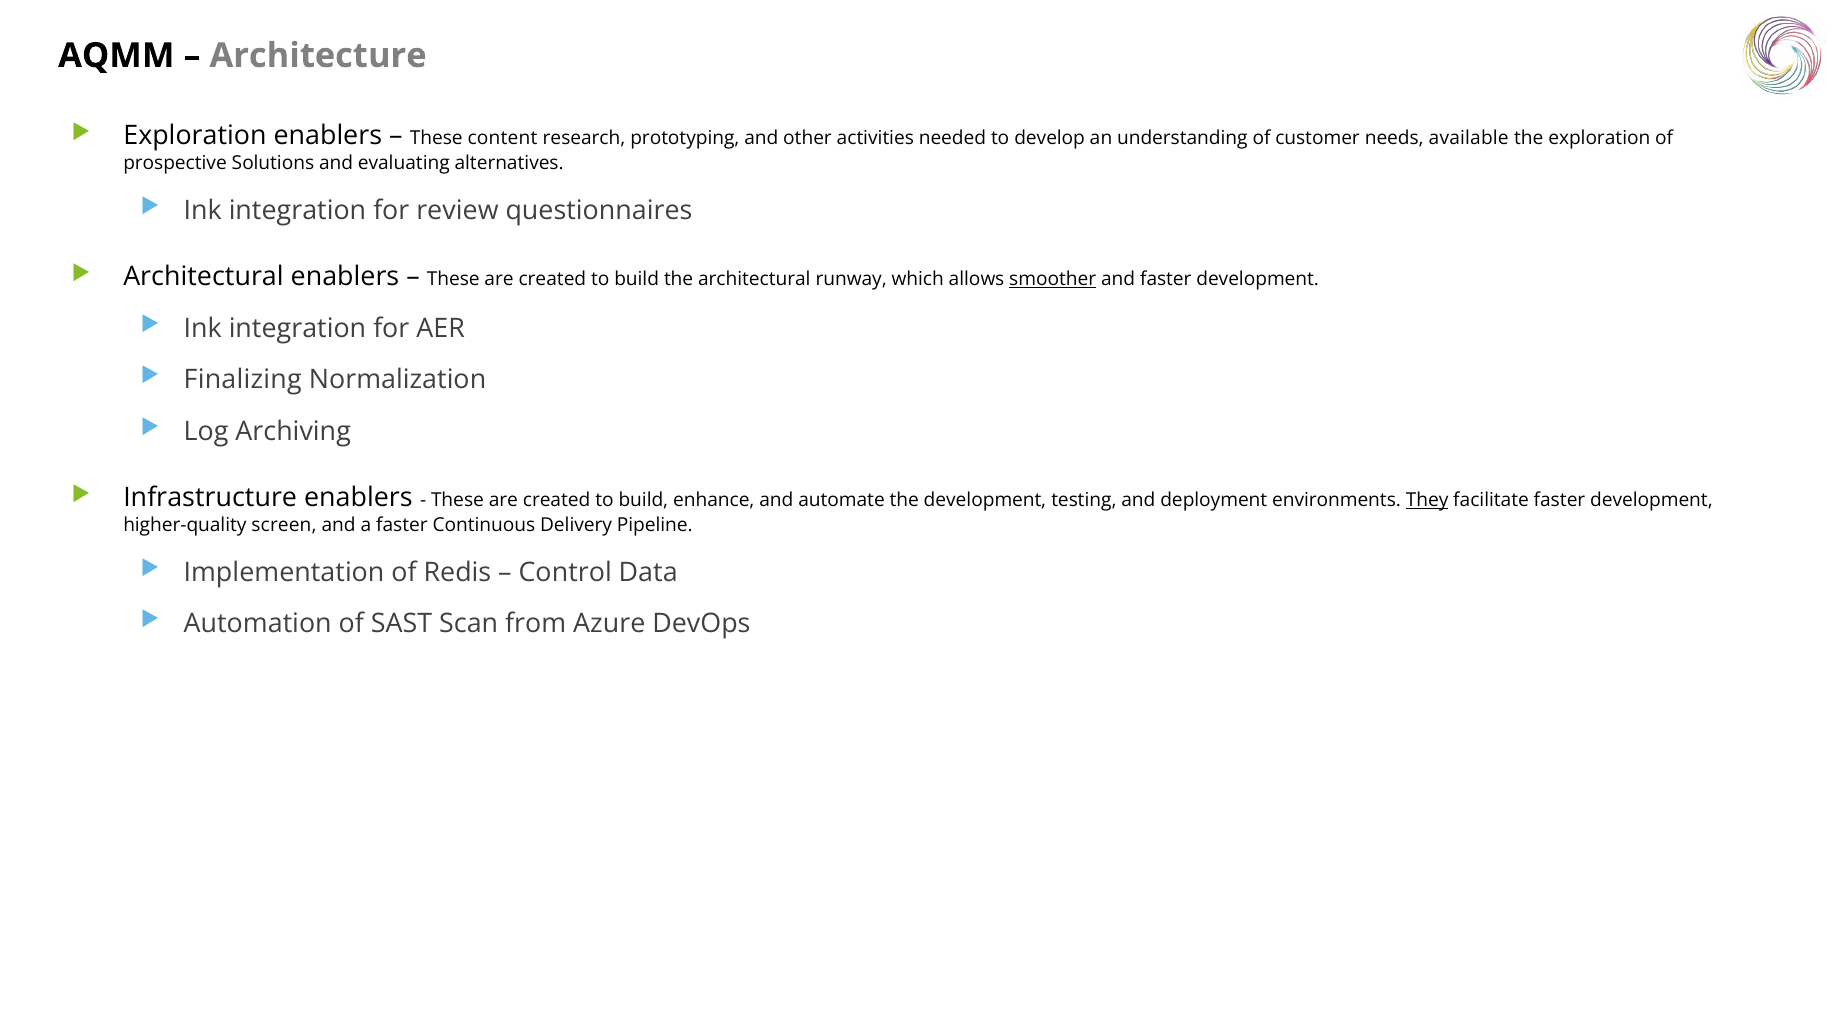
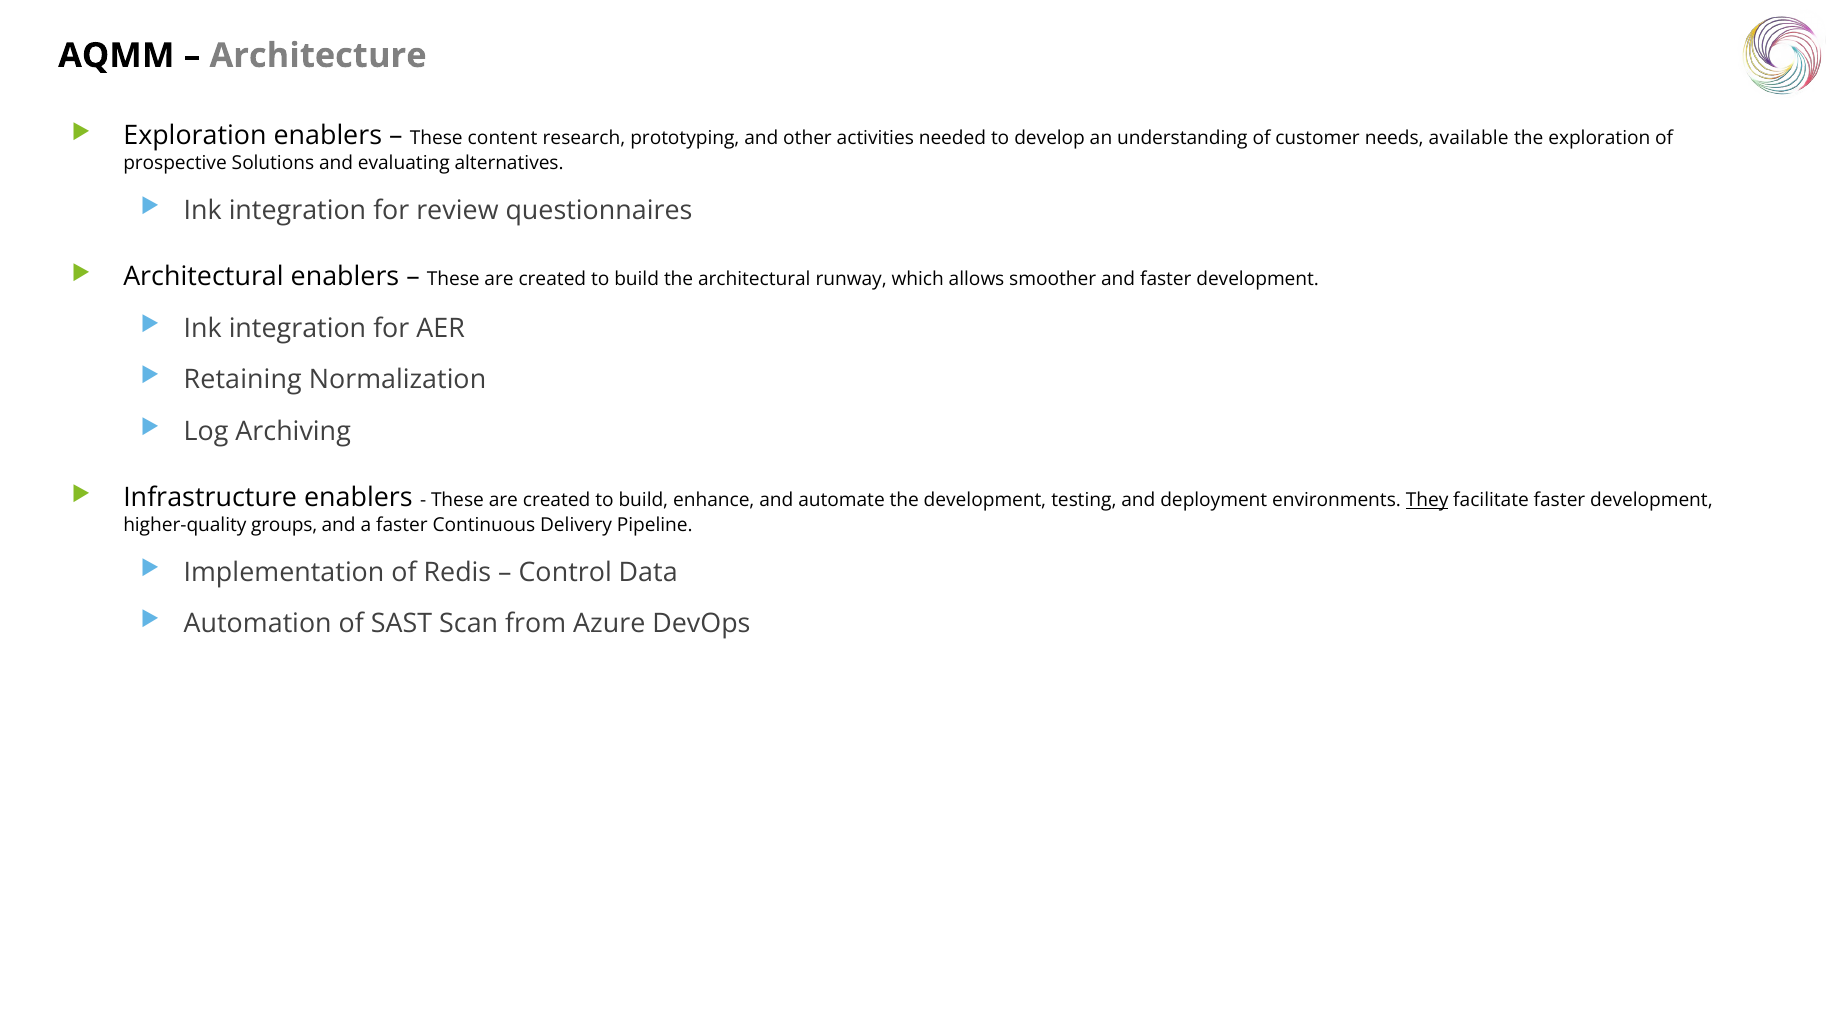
smoother underline: present -> none (1053, 280)
Finalizing: Finalizing -> Retaining (243, 380)
screen: screen -> groups (284, 525)
